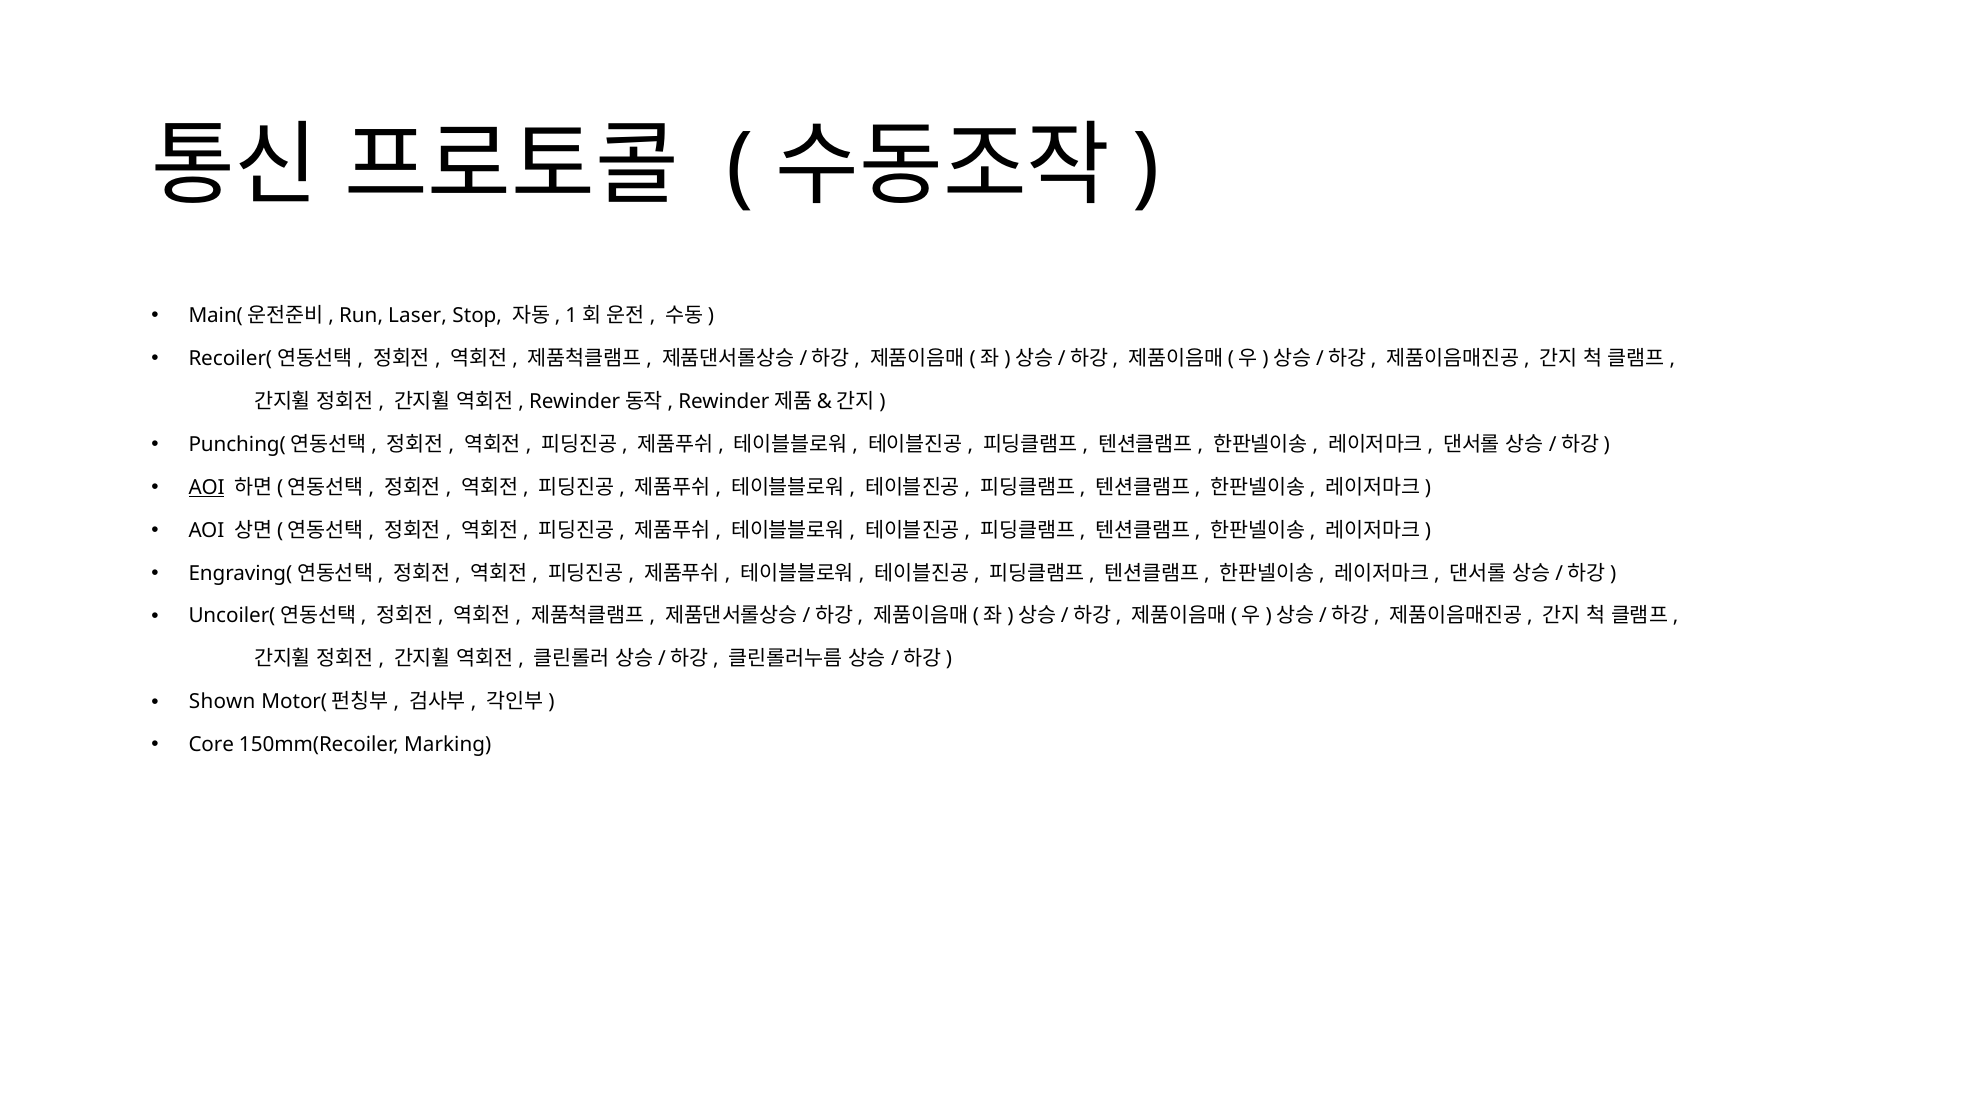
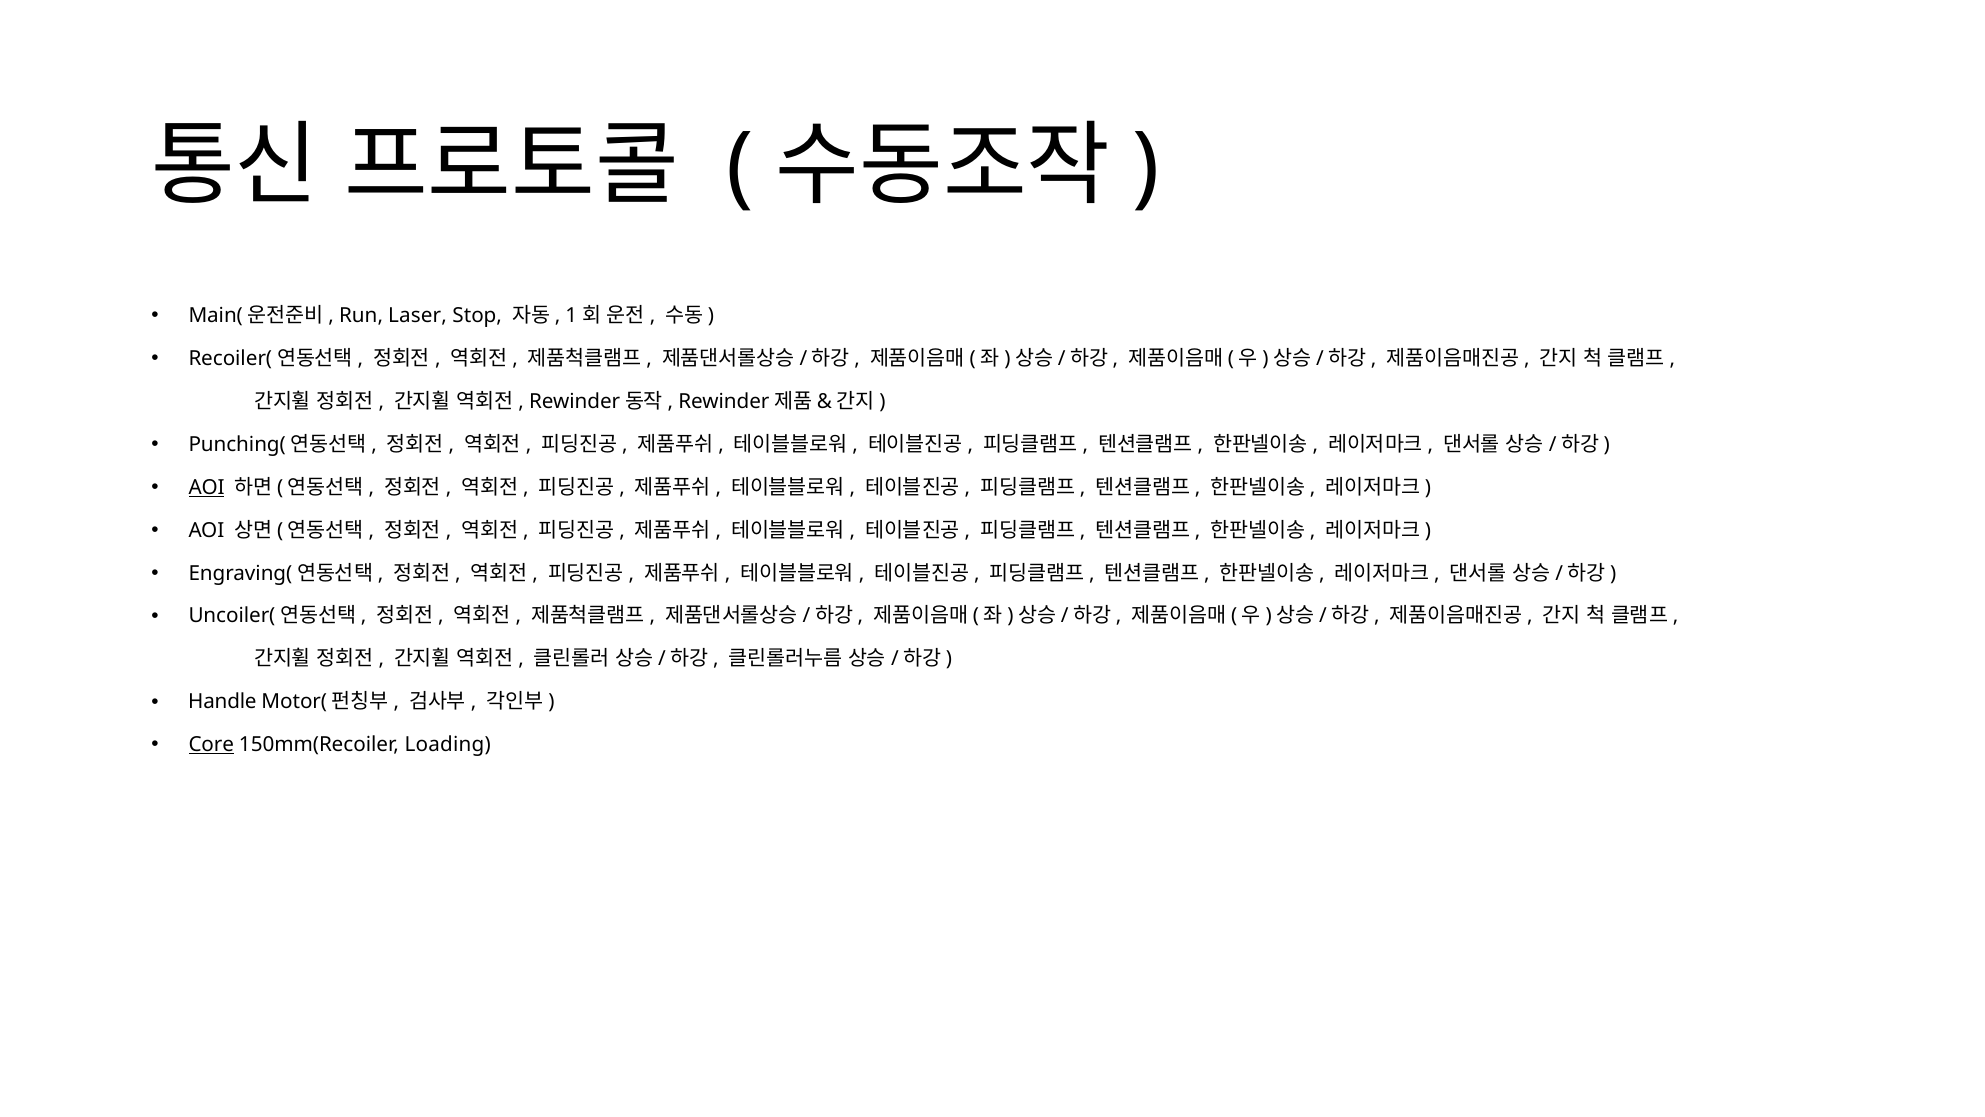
Shown: Shown -> Handle (222, 702)
Core underline: none -> present (211, 745)
Marking: Marking -> Loading (448, 745)
